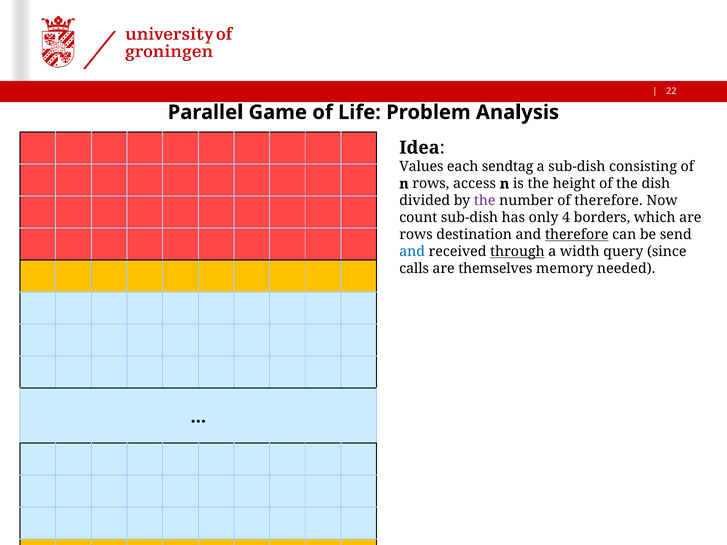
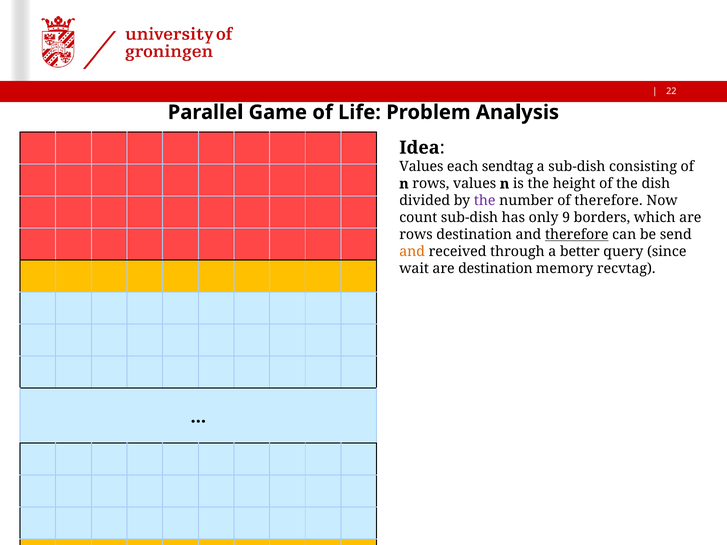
rows access: access -> values (475, 184)
4: 4 -> 9 (566, 218)
and colour: blue -> orange (412, 252)
through underline: present -> none (517, 252)
width: width -> better (580, 252)
calls: calls -> wait (414, 269)
are themselves: themselves -> destination (495, 269)
needed: needed -> recvtag (626, 269)
